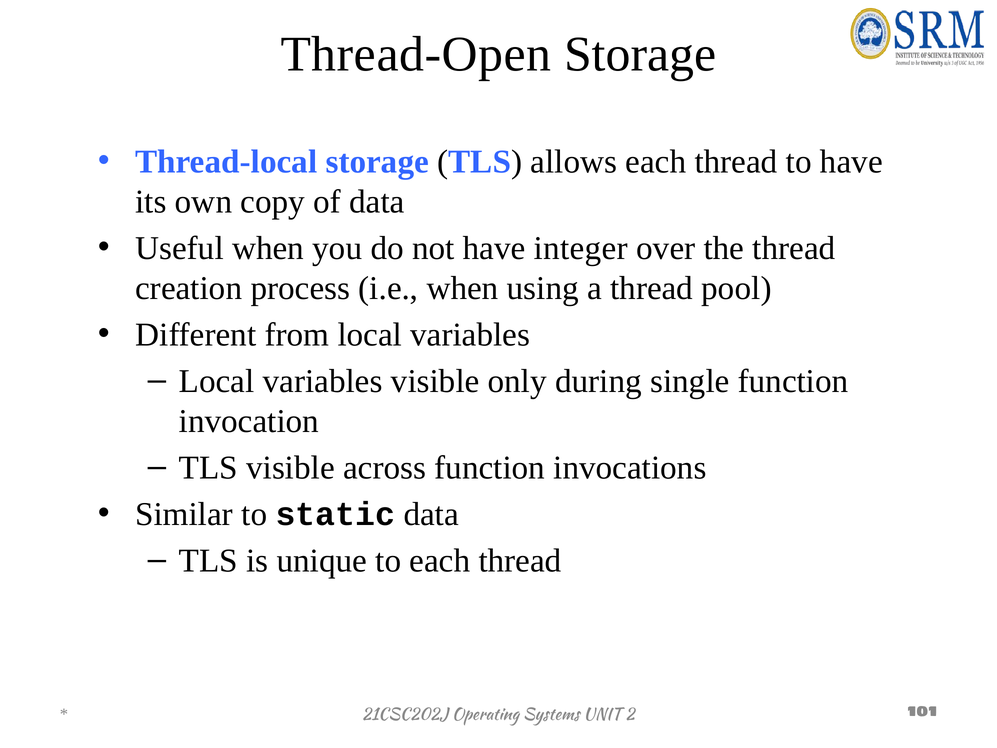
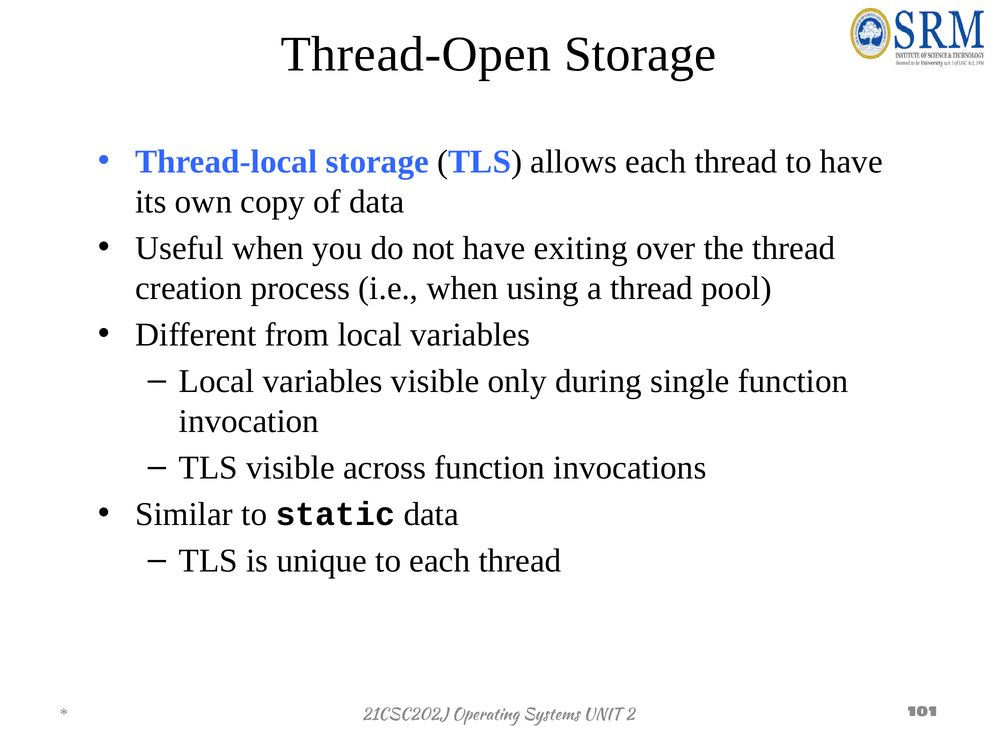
integer: integer -> exiting (581, 248)
